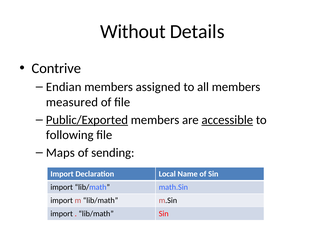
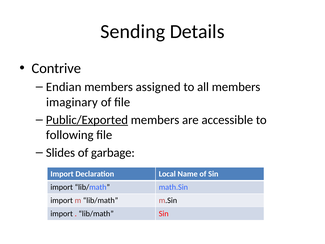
Without: Without -> Sending (133, 31)
measured: measured -> imaginary (72, 102)
accessible underline: present -> none (227, 120)
Maps: Maps -> Slides (60, 153)
sending: sending -> garbage (113, 153)
